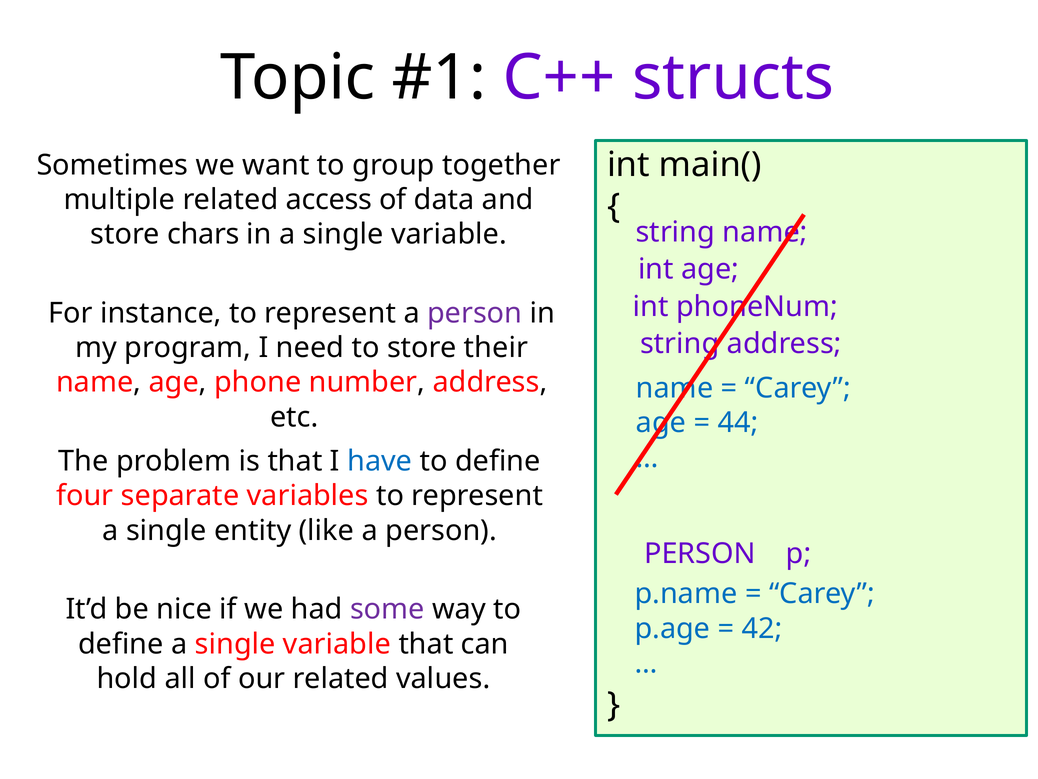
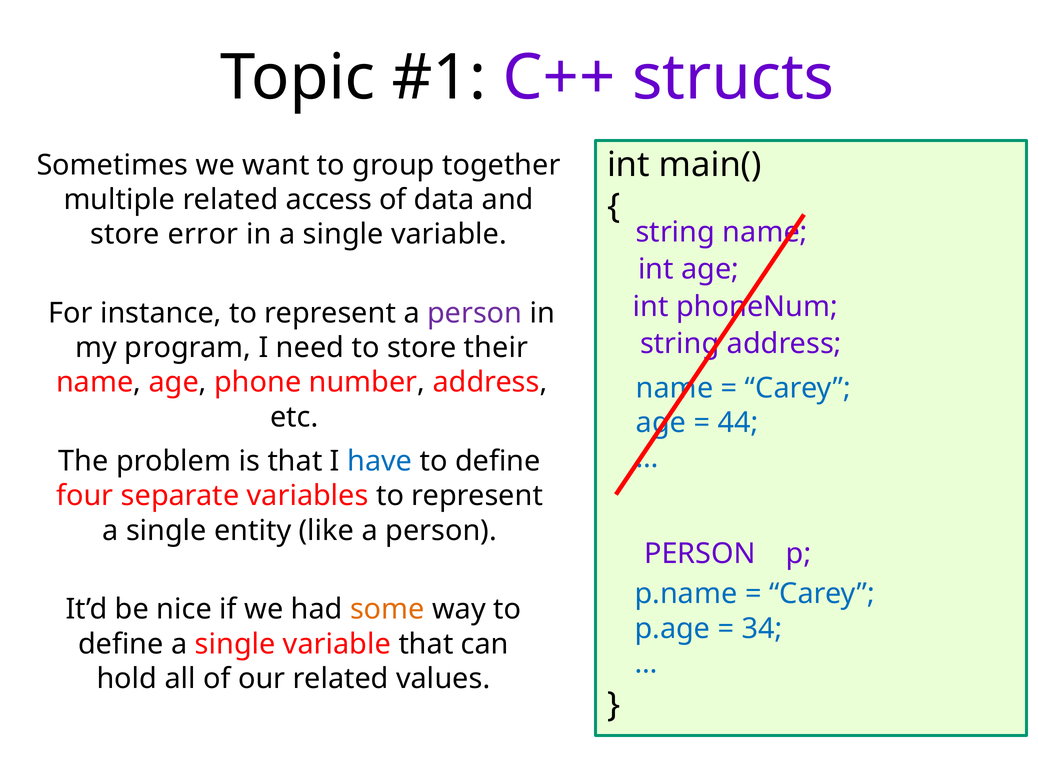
chars: chars -> error (203, 234)
some colour: purple -> orange (387, 609)
42: 42 -> 34 (762, 628)
